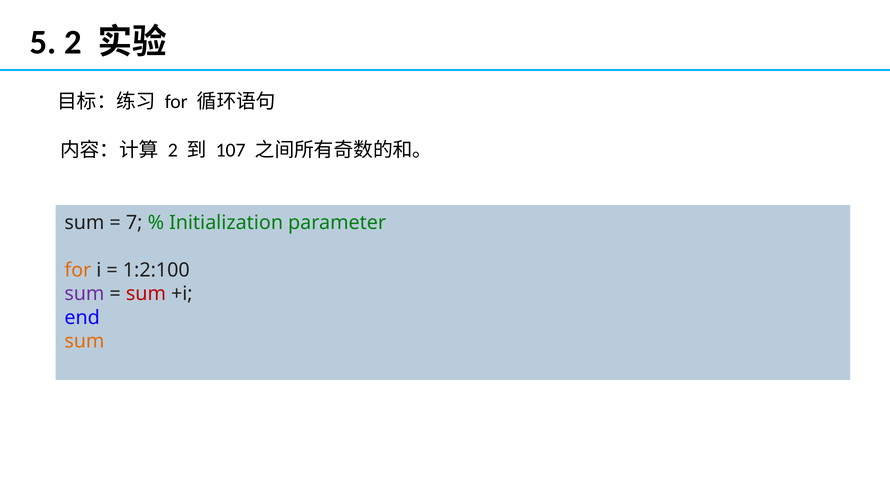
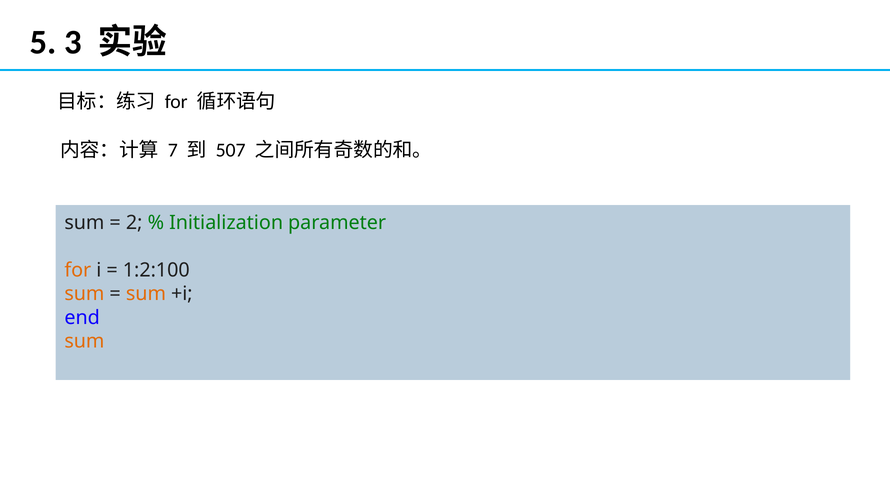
5 2: 2 -> 3 (73, 42)
2: 2 -> 7 (173, 150)
107: 107 -> 507 (231, 150)
7: 7 -> 2 (134, 223)
sum colour: purple -> orange (84, 294)
sum colour: red -> orange (146, 294)
